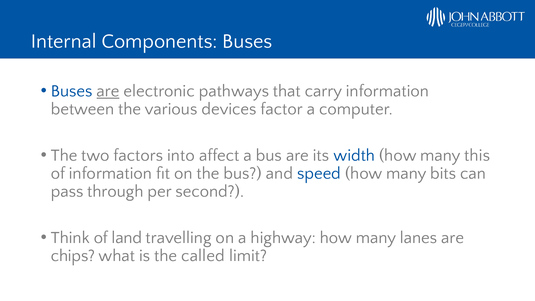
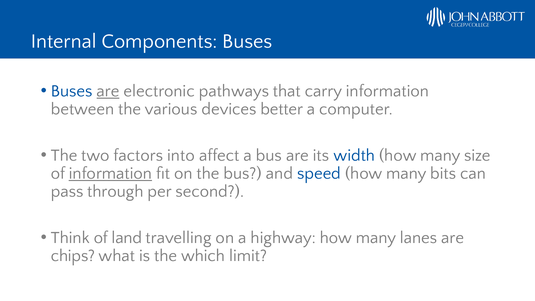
factor: factor -> better (282, 109)
this: this -> size (477, 155)
information underline: none -> present (110, 173)
called: called -> which (203, 256)
